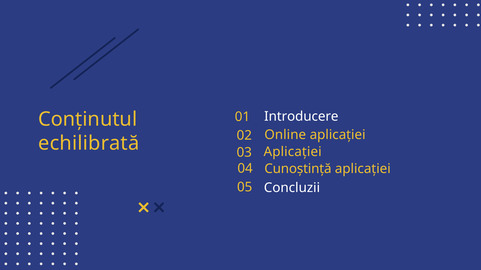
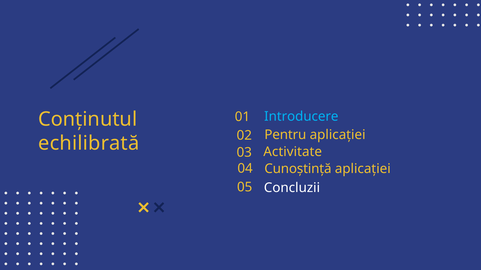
Introducere colour: white -> light blue (301, 117)
Online: Online -> Pentru (285, 135)
03 Aplicației: Aplicației -> Activitate (293, 152)
